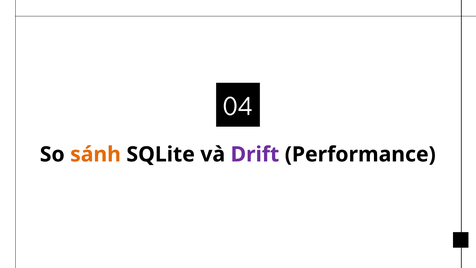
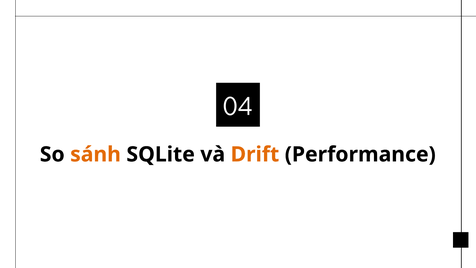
Drift colour: purple -> orange (255, 154)
